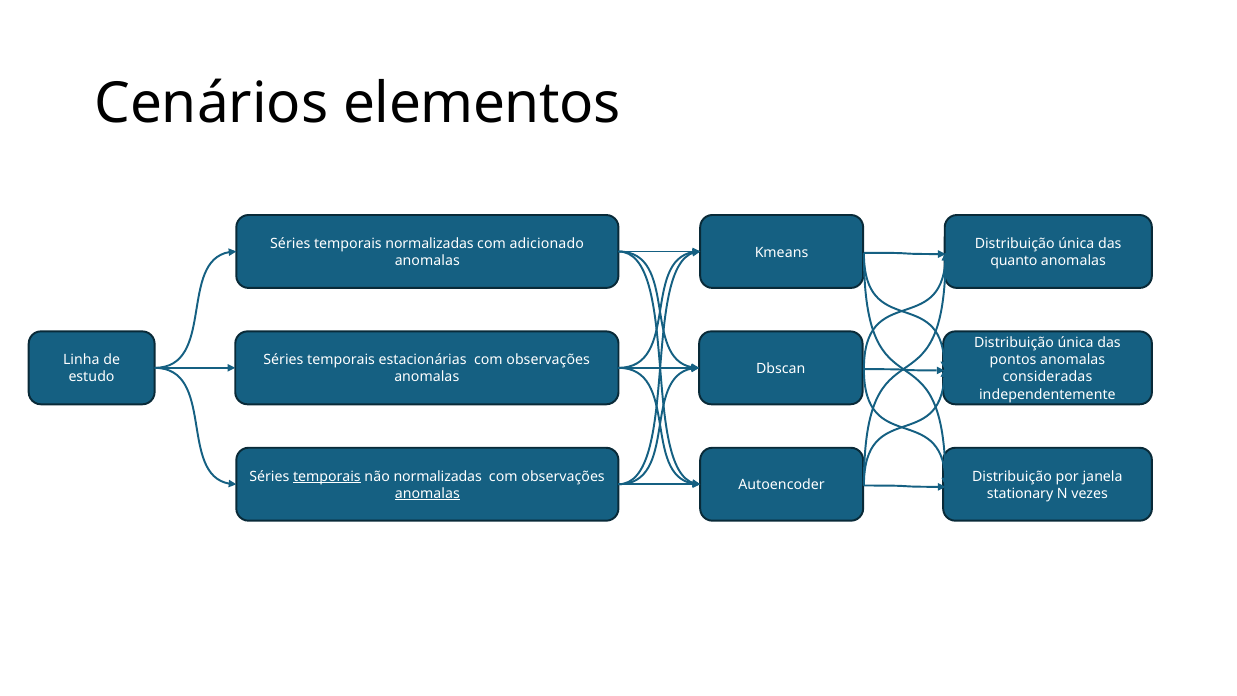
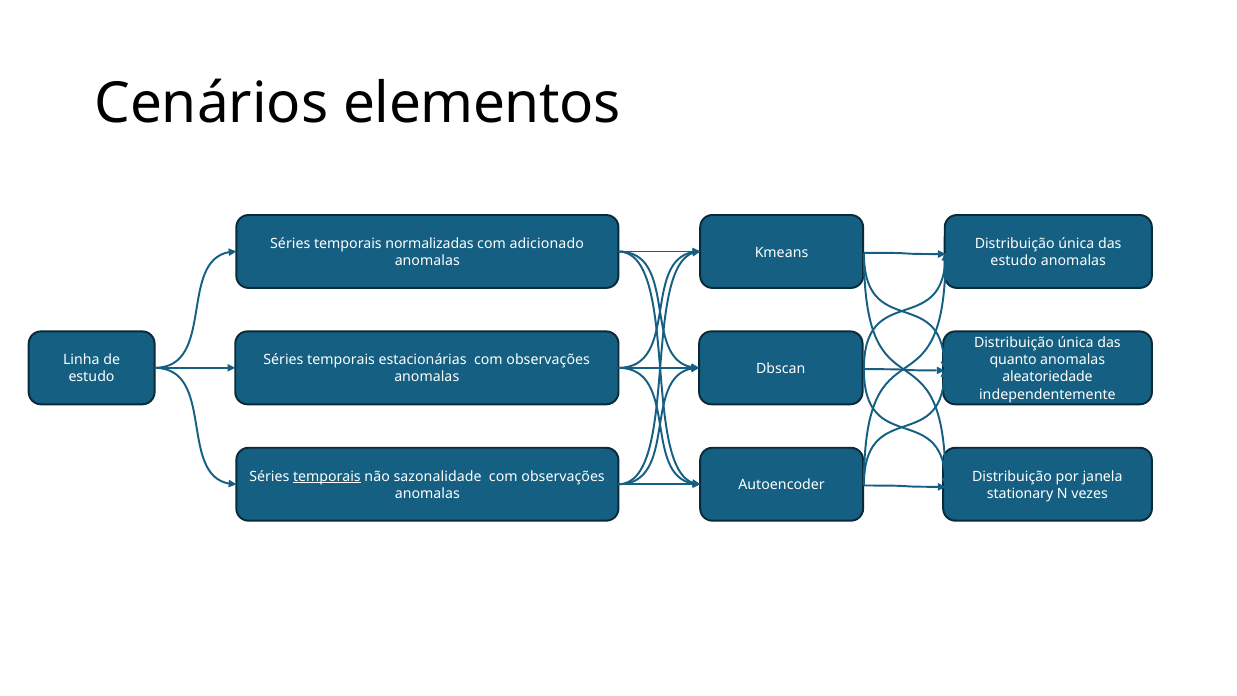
quanto: quanto -> estudo (1014, 261)
pontos: pontos -> quanto (1013, 360)
consideradas: consideradas -> aleatoriedade (1048, 377)
não normalizadas: normalizadas -> sazonalidade (438, 477)
anomalas underline: present -> none (427, 494)
